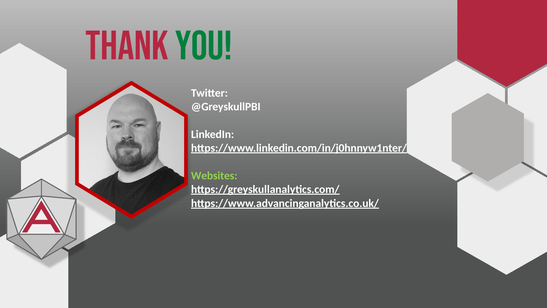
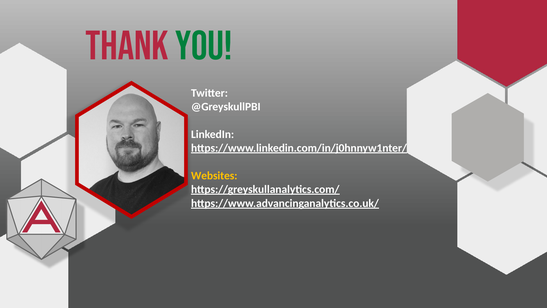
Websites colour: light green -> yellow (214, 175)
